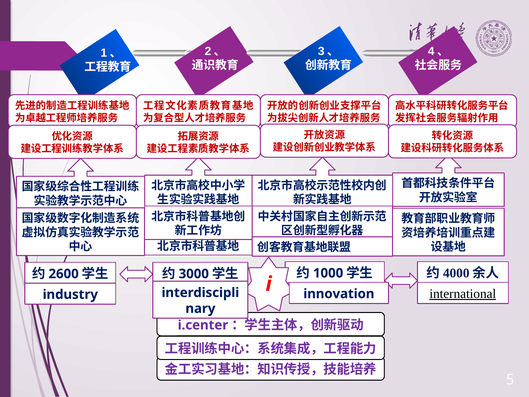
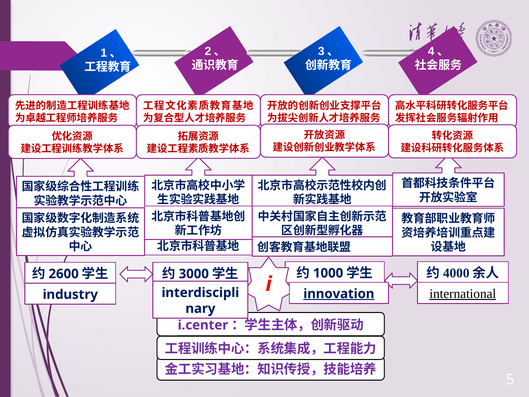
innovation underline: none -> present (339, 294)
